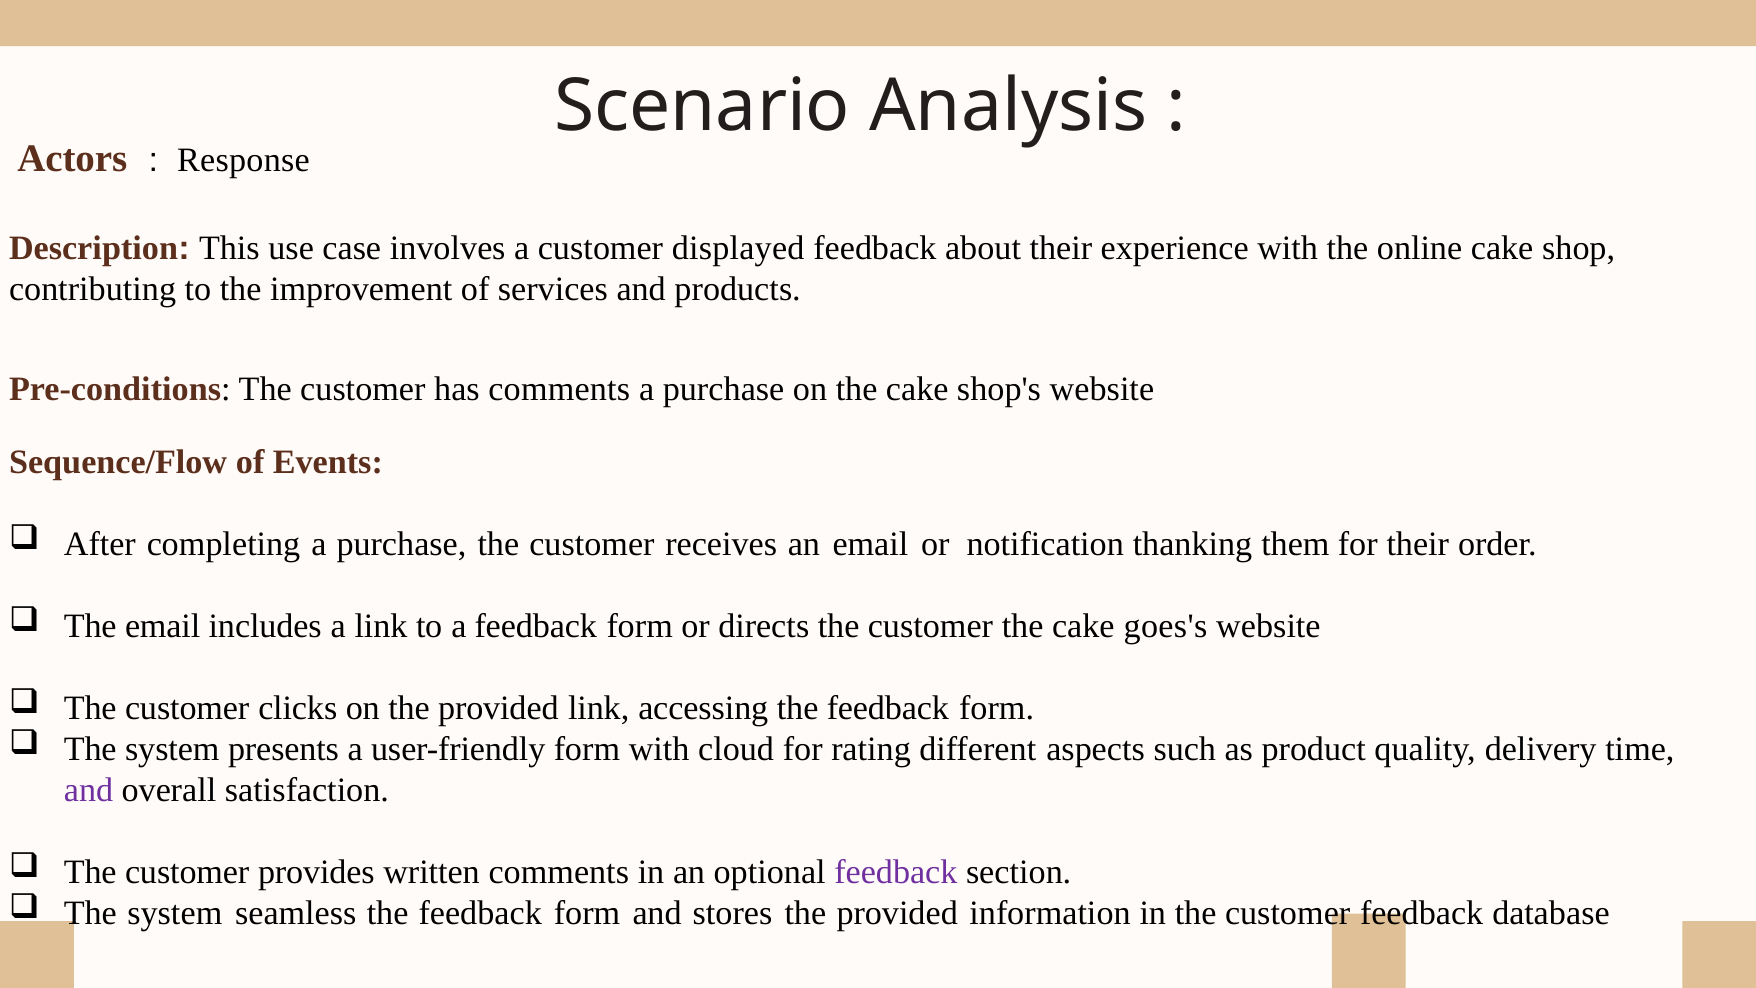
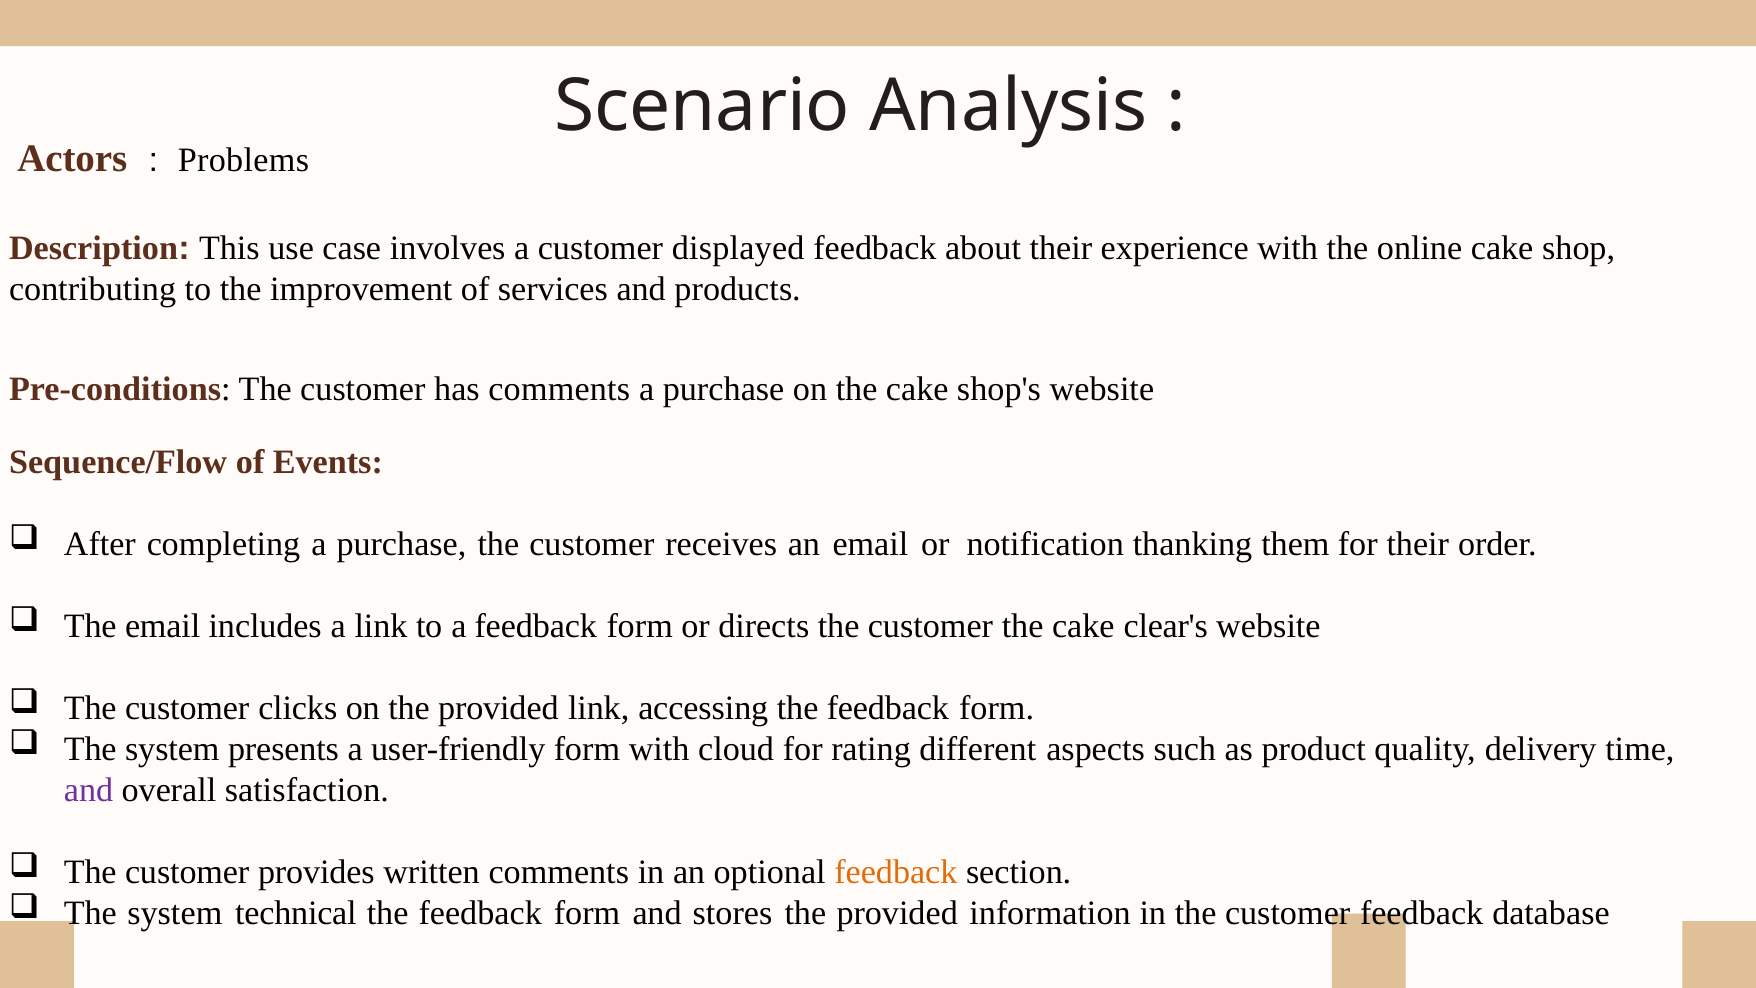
Response: Response -> Problems (243, 161)
goes's: goes's -> clear's (1166, 626)
feedback colour: purple -> orange (896, 872)
seamless: seamless -> technical (296, 913)
